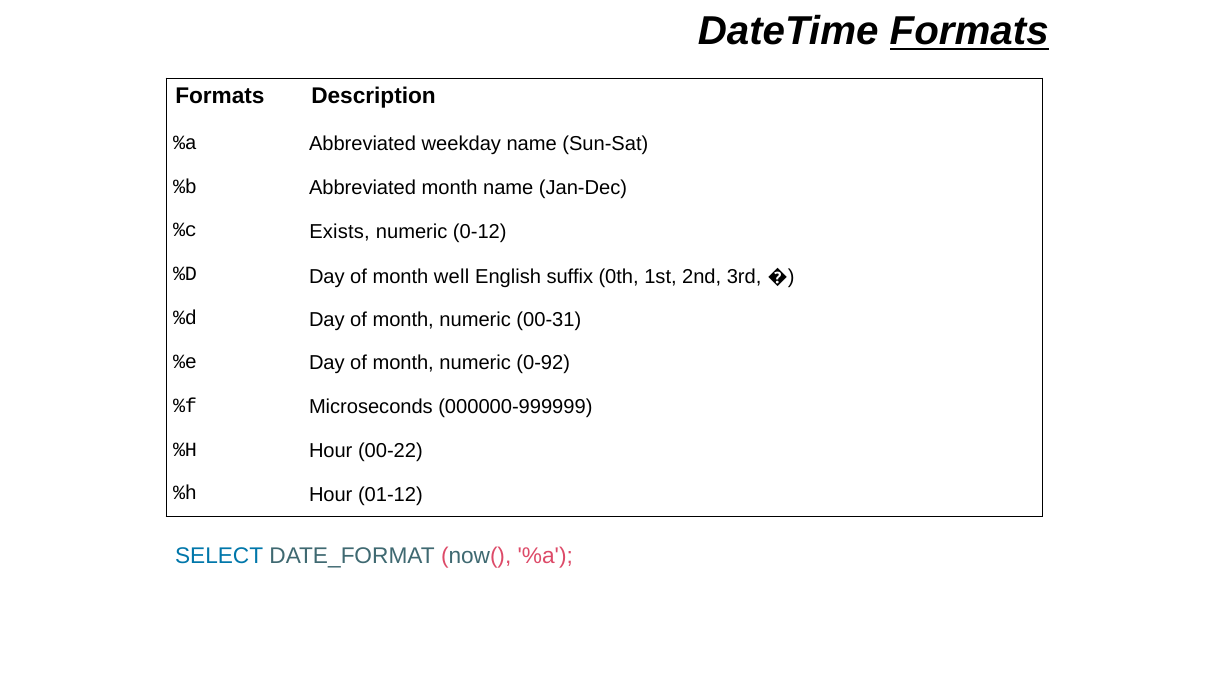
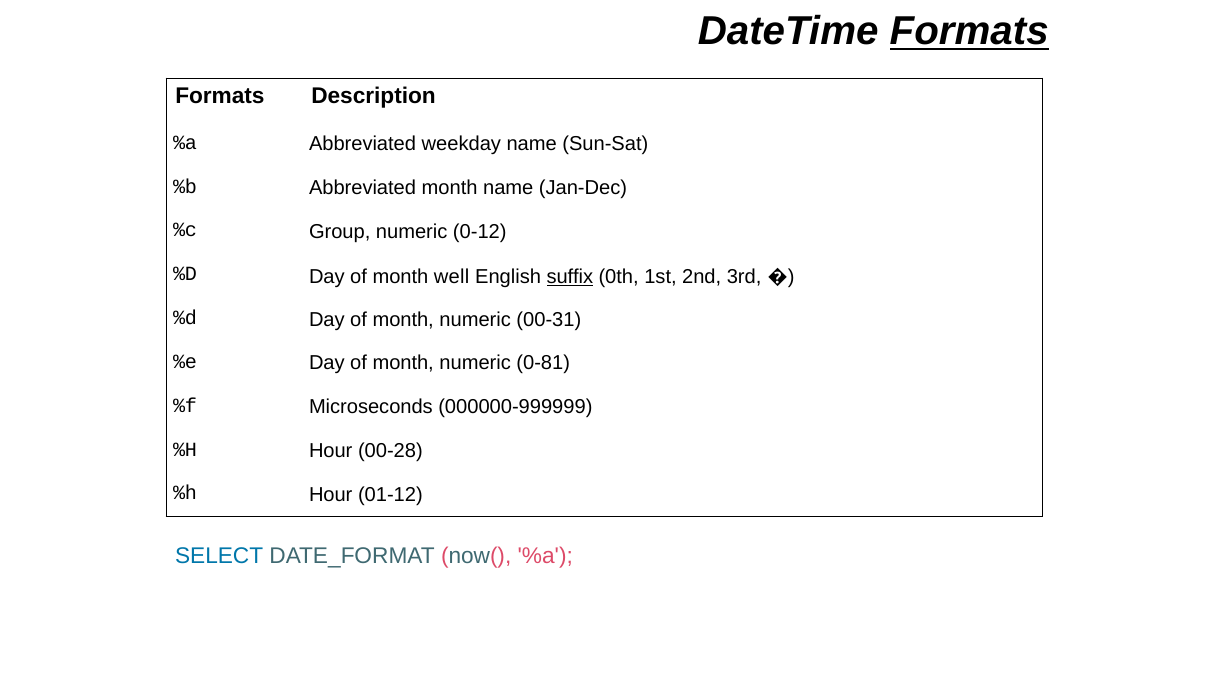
Exists: Exists -> Group (340, 232)
suffix underline: none -> present (570, 277)
0-92: 0-92 -> 0-81 (543, 363)
00-22: 00-22 -> 00-28 (390, 451)
